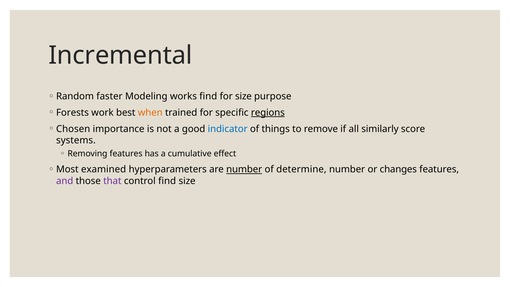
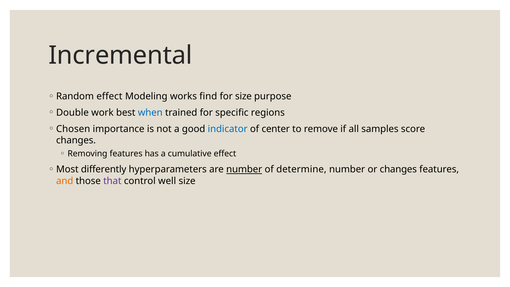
Random faster: faster -> effect (109, 96)
Forests: Forests -> Double (72, 113)
when colour: orange -> blue (150, 113)
regions underline: present -> none (268, 113)
things: things -> center (276, 129)
similarly: similarly -> samples (380, 129)
systems: systems -> changes (76, 140)
examined: examined -> differently (104, 169)
and colour: purple -> orange (65, 181)
control find: find -> well (167, 181)
